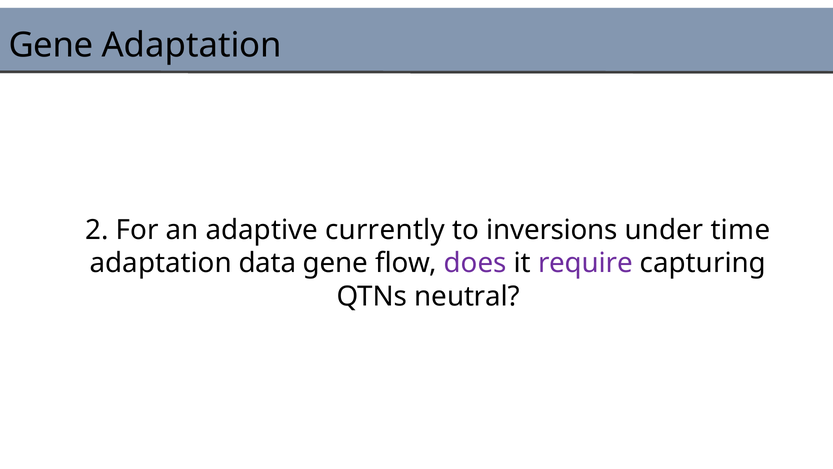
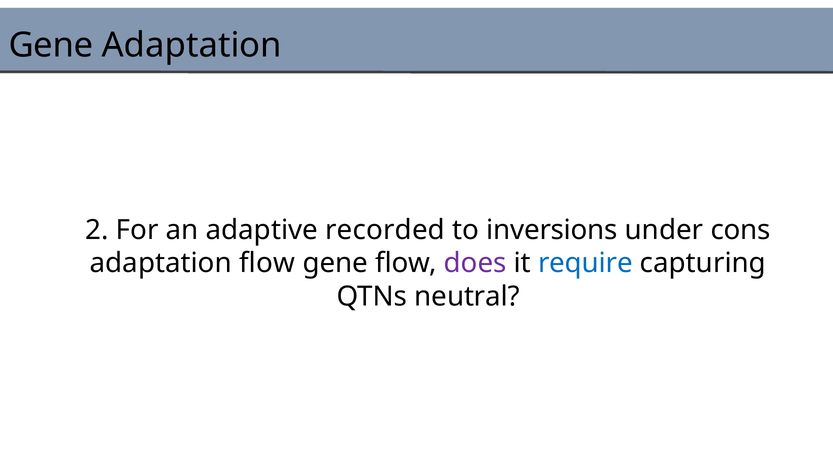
currently: currently -> recorded (385, 230)
time: time -> cons (741, 230)
adaptation data: data -> flow (267, 263)
require colour: purple -> blue (585, 263)
